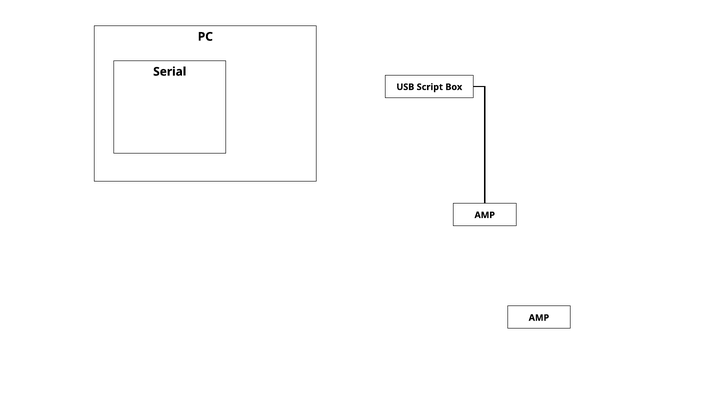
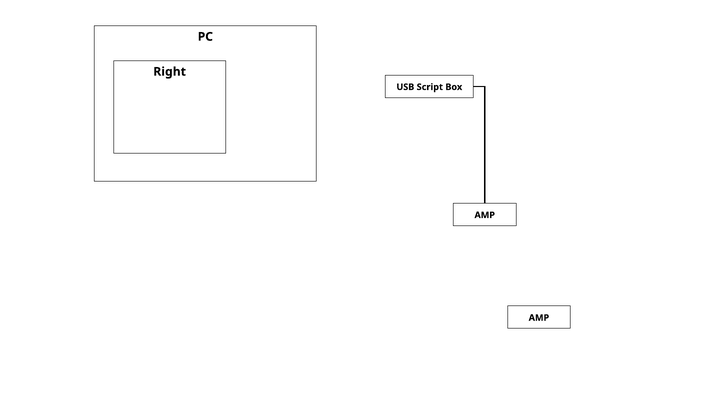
Serial: Serial -> Right (170, 72)
